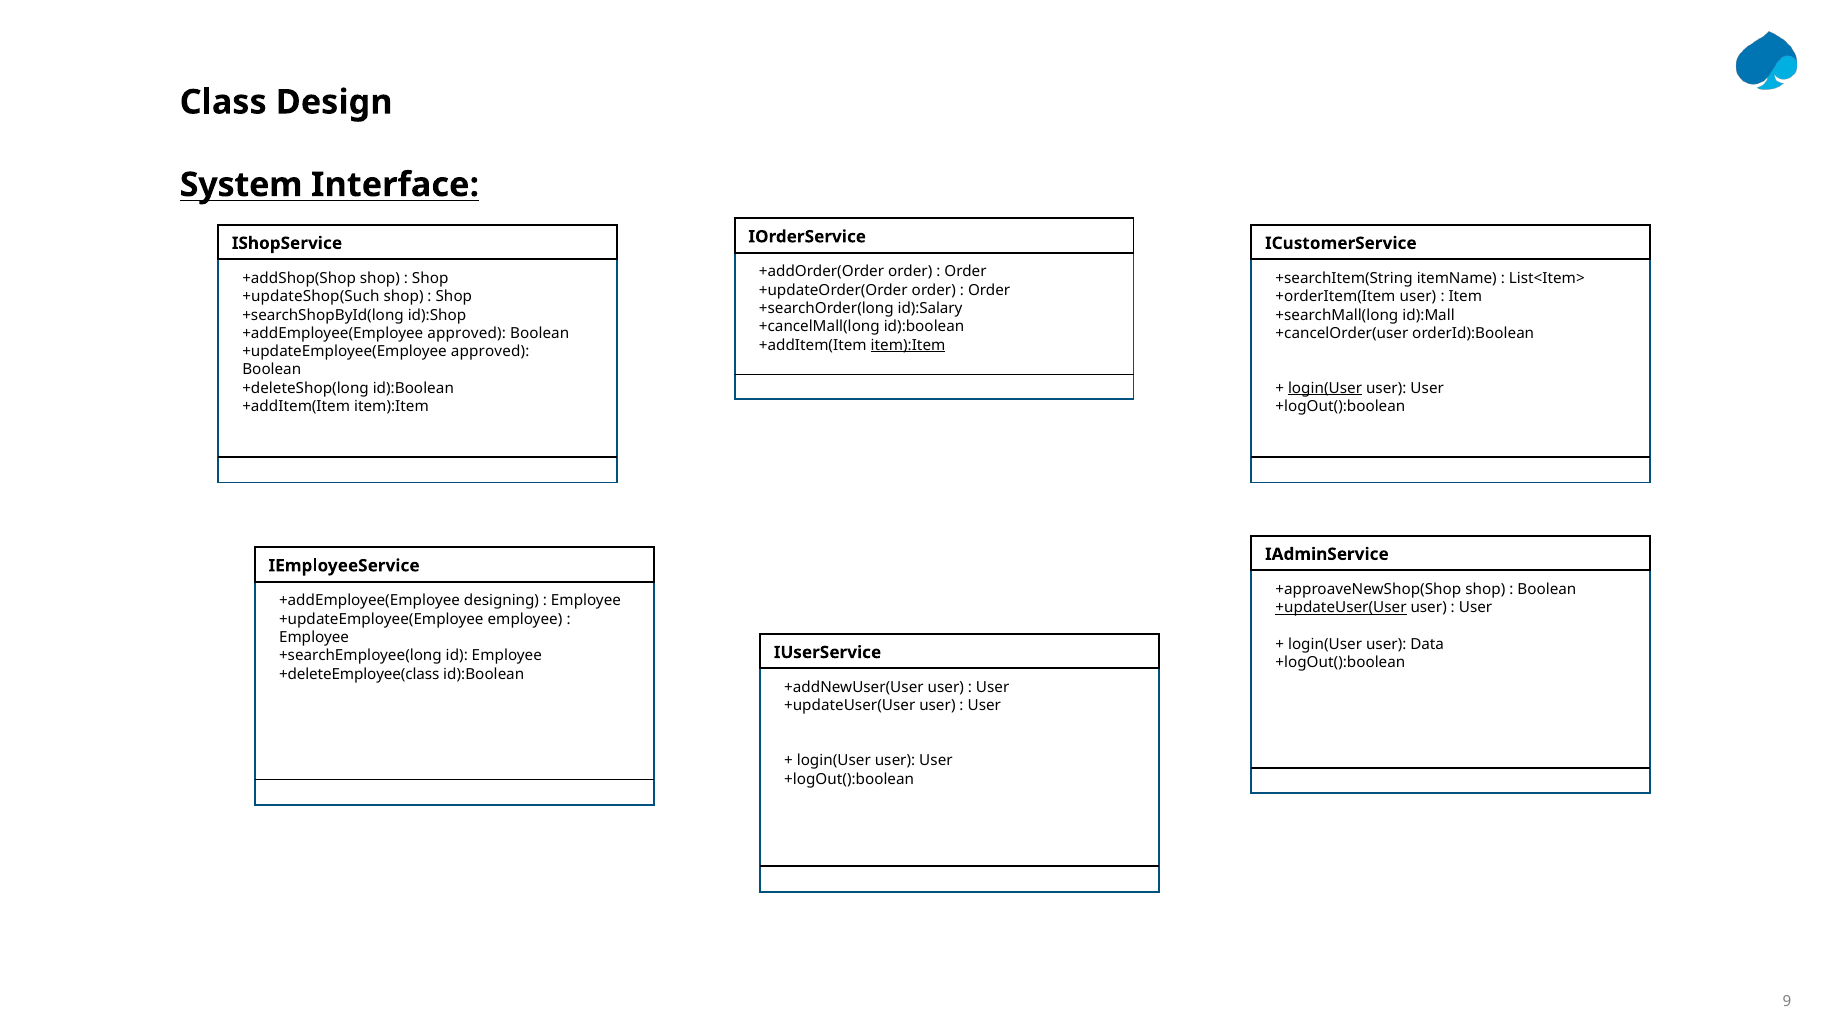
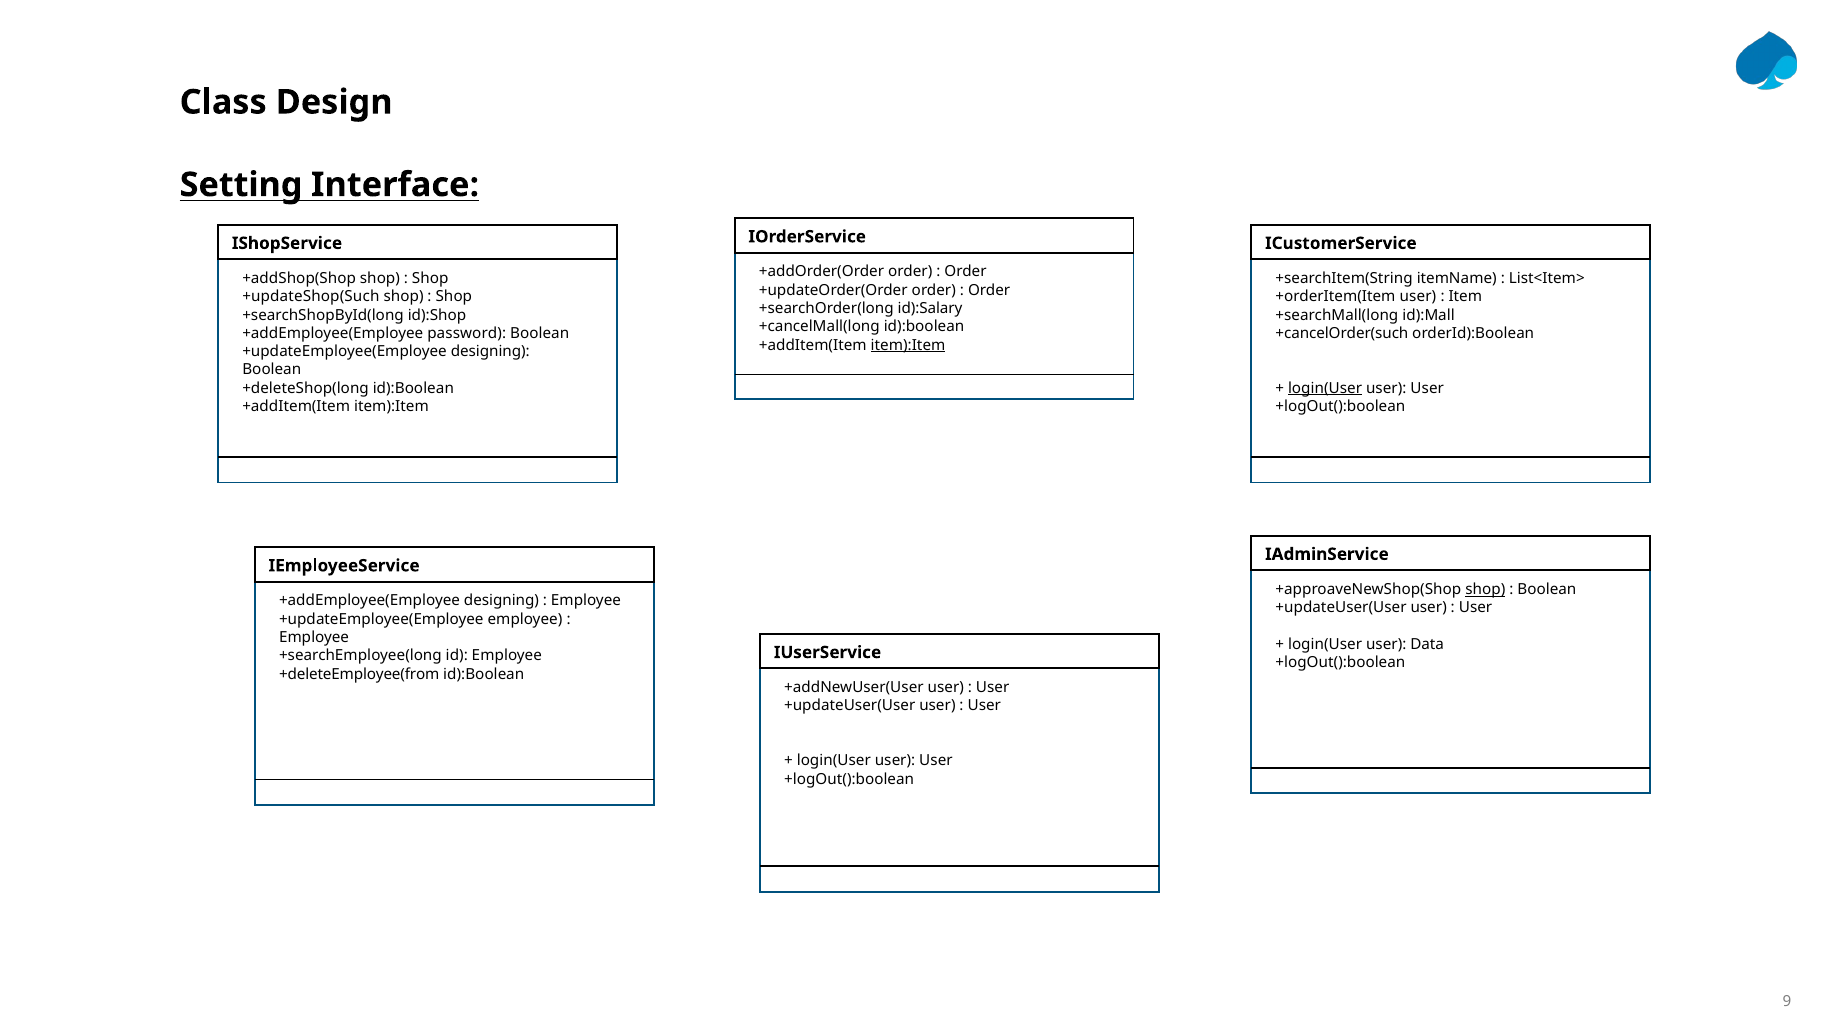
System: System -> Setting (241, 185)
+addEmployee(Employee approved: approved -> password (467, 333)
+cancelOrder(user: +cancelOrder(user -> +cancelOrder(such (1342, 333)
+updateEmployee(Employee approved: approved -> designing (490, 351)
shop underline: none -> present (1485, 589)
+updateUser(User underline: present -> none (1341, 607)
+deleteEmployee(class: +deleteEmployee(class -> +deleteEmployee(from (359, 674)
